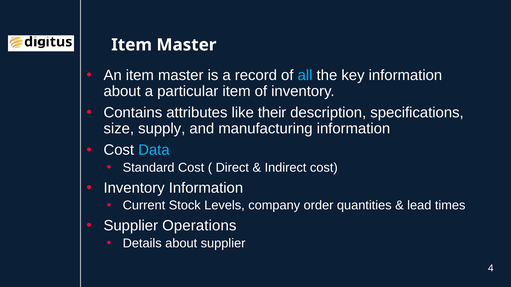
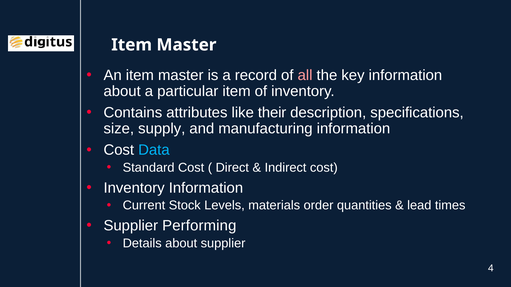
all colour: light blue -> pink (305, 75)
company: company -> materials (274, 206)
Operations: Operations -> Performing (199, 226)
